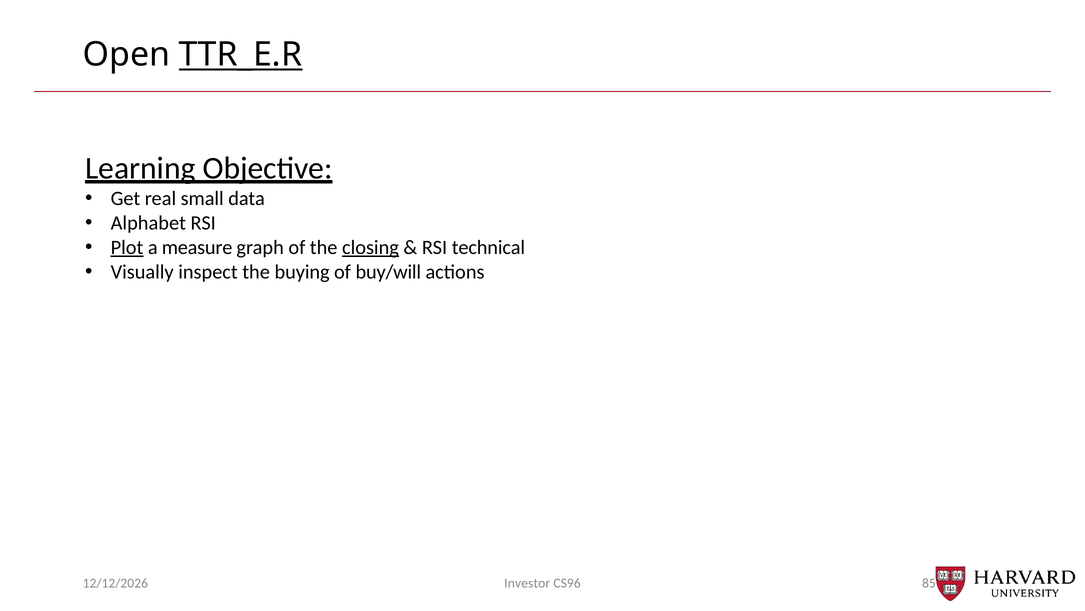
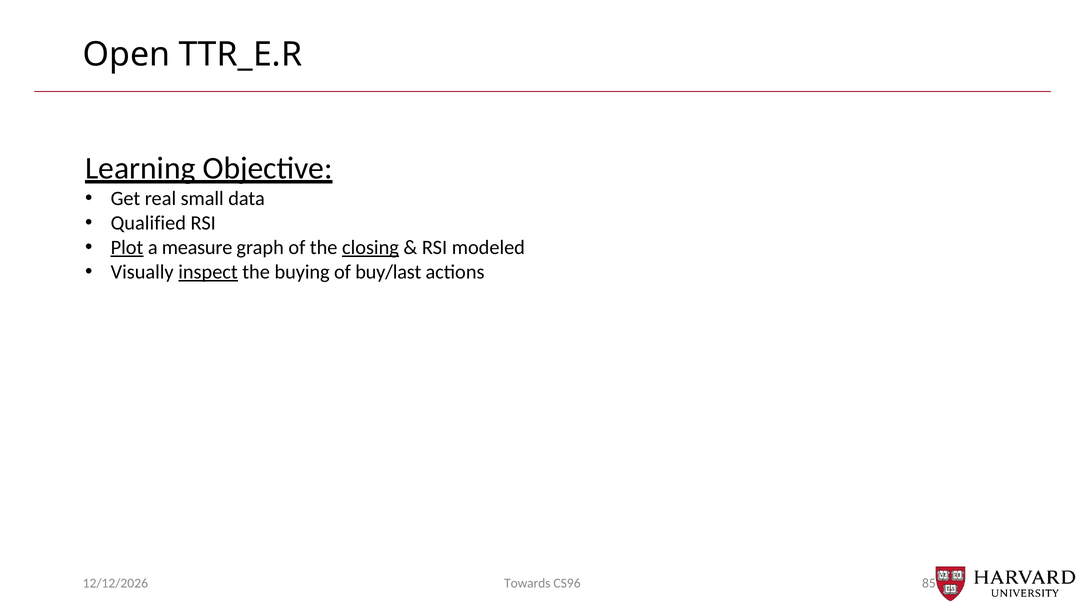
TTR_E.R underline: present -> none (241, 55)
Alphabet: Alphabet -> Qualified (148, 223)
technical: technical -> modeled (488, 247)
inspect underline: none -> present (208, 272)
buy/will: buy/will -> buy/last (388, 272)
Investor: Investor -> Towards (527, 583)
